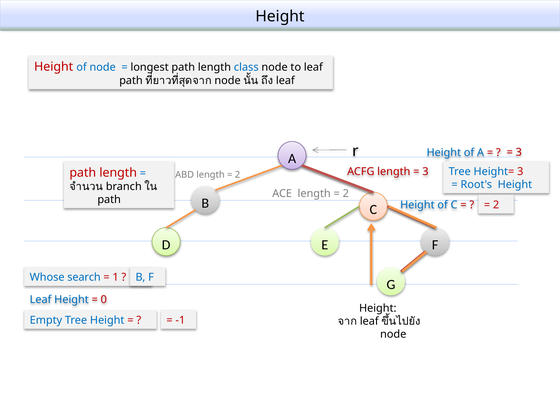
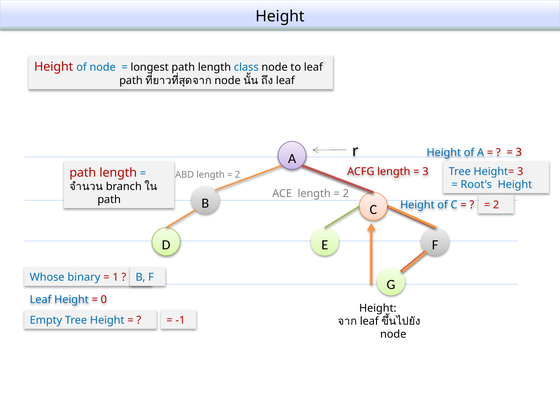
search: search -> binary (84, 277)
